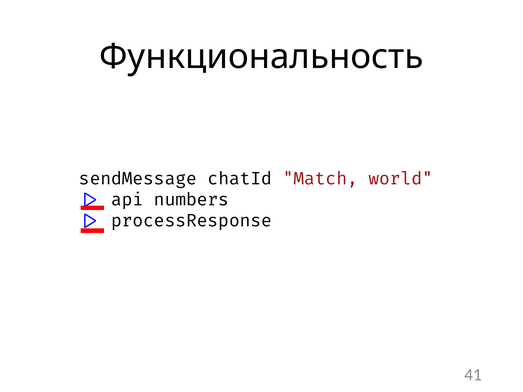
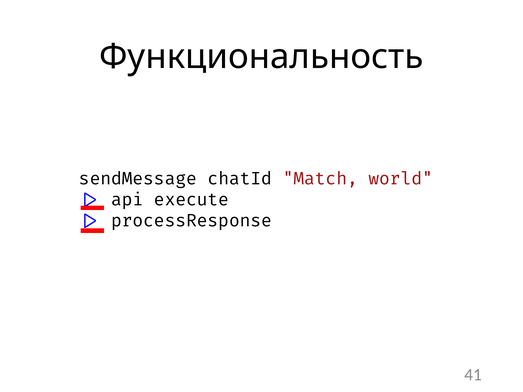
numbers: numbers -> execute (192, 200)
